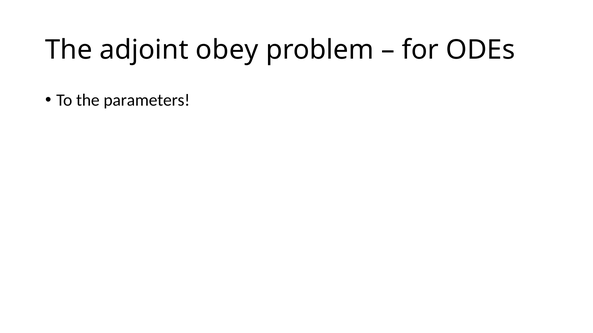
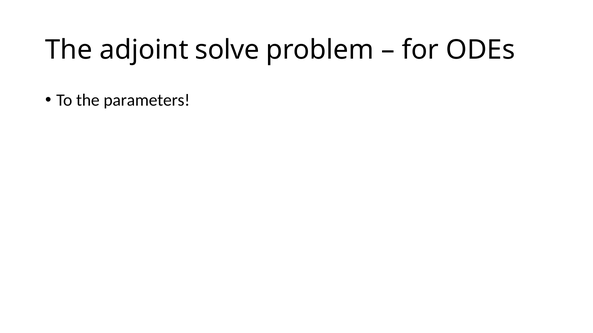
obey: obey -> solve (227, 50)
